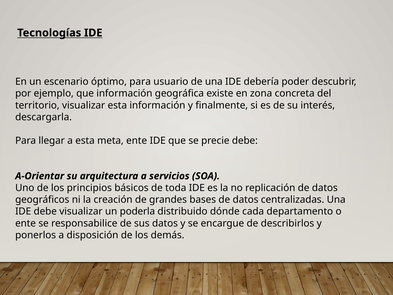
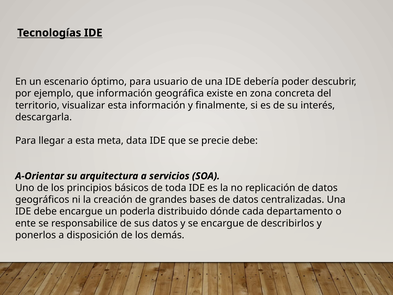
meta ente: ente -> data (137, 141)
debe visualizar: visualizar -> encargue (81, 211)
